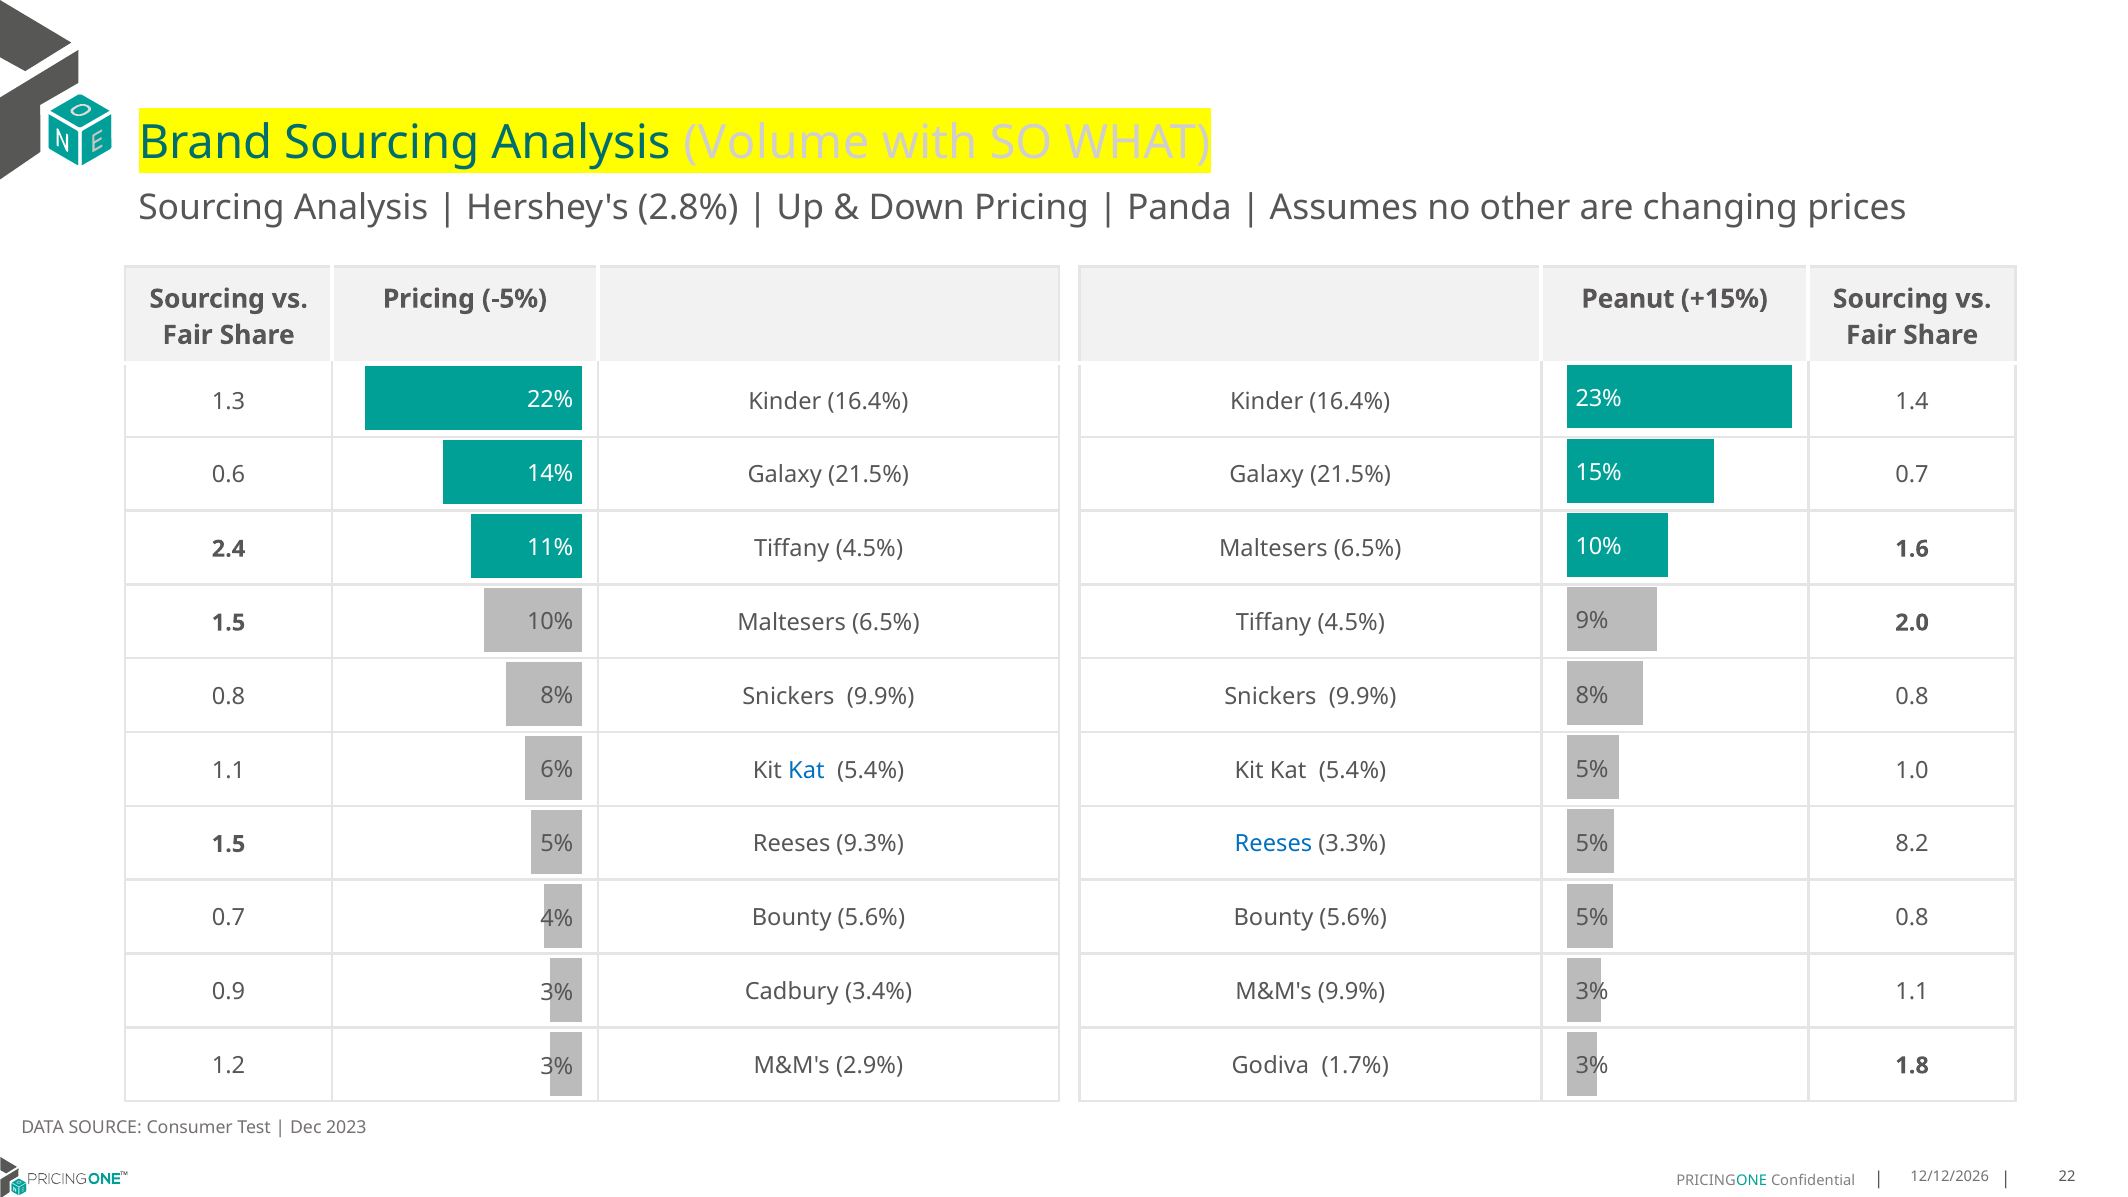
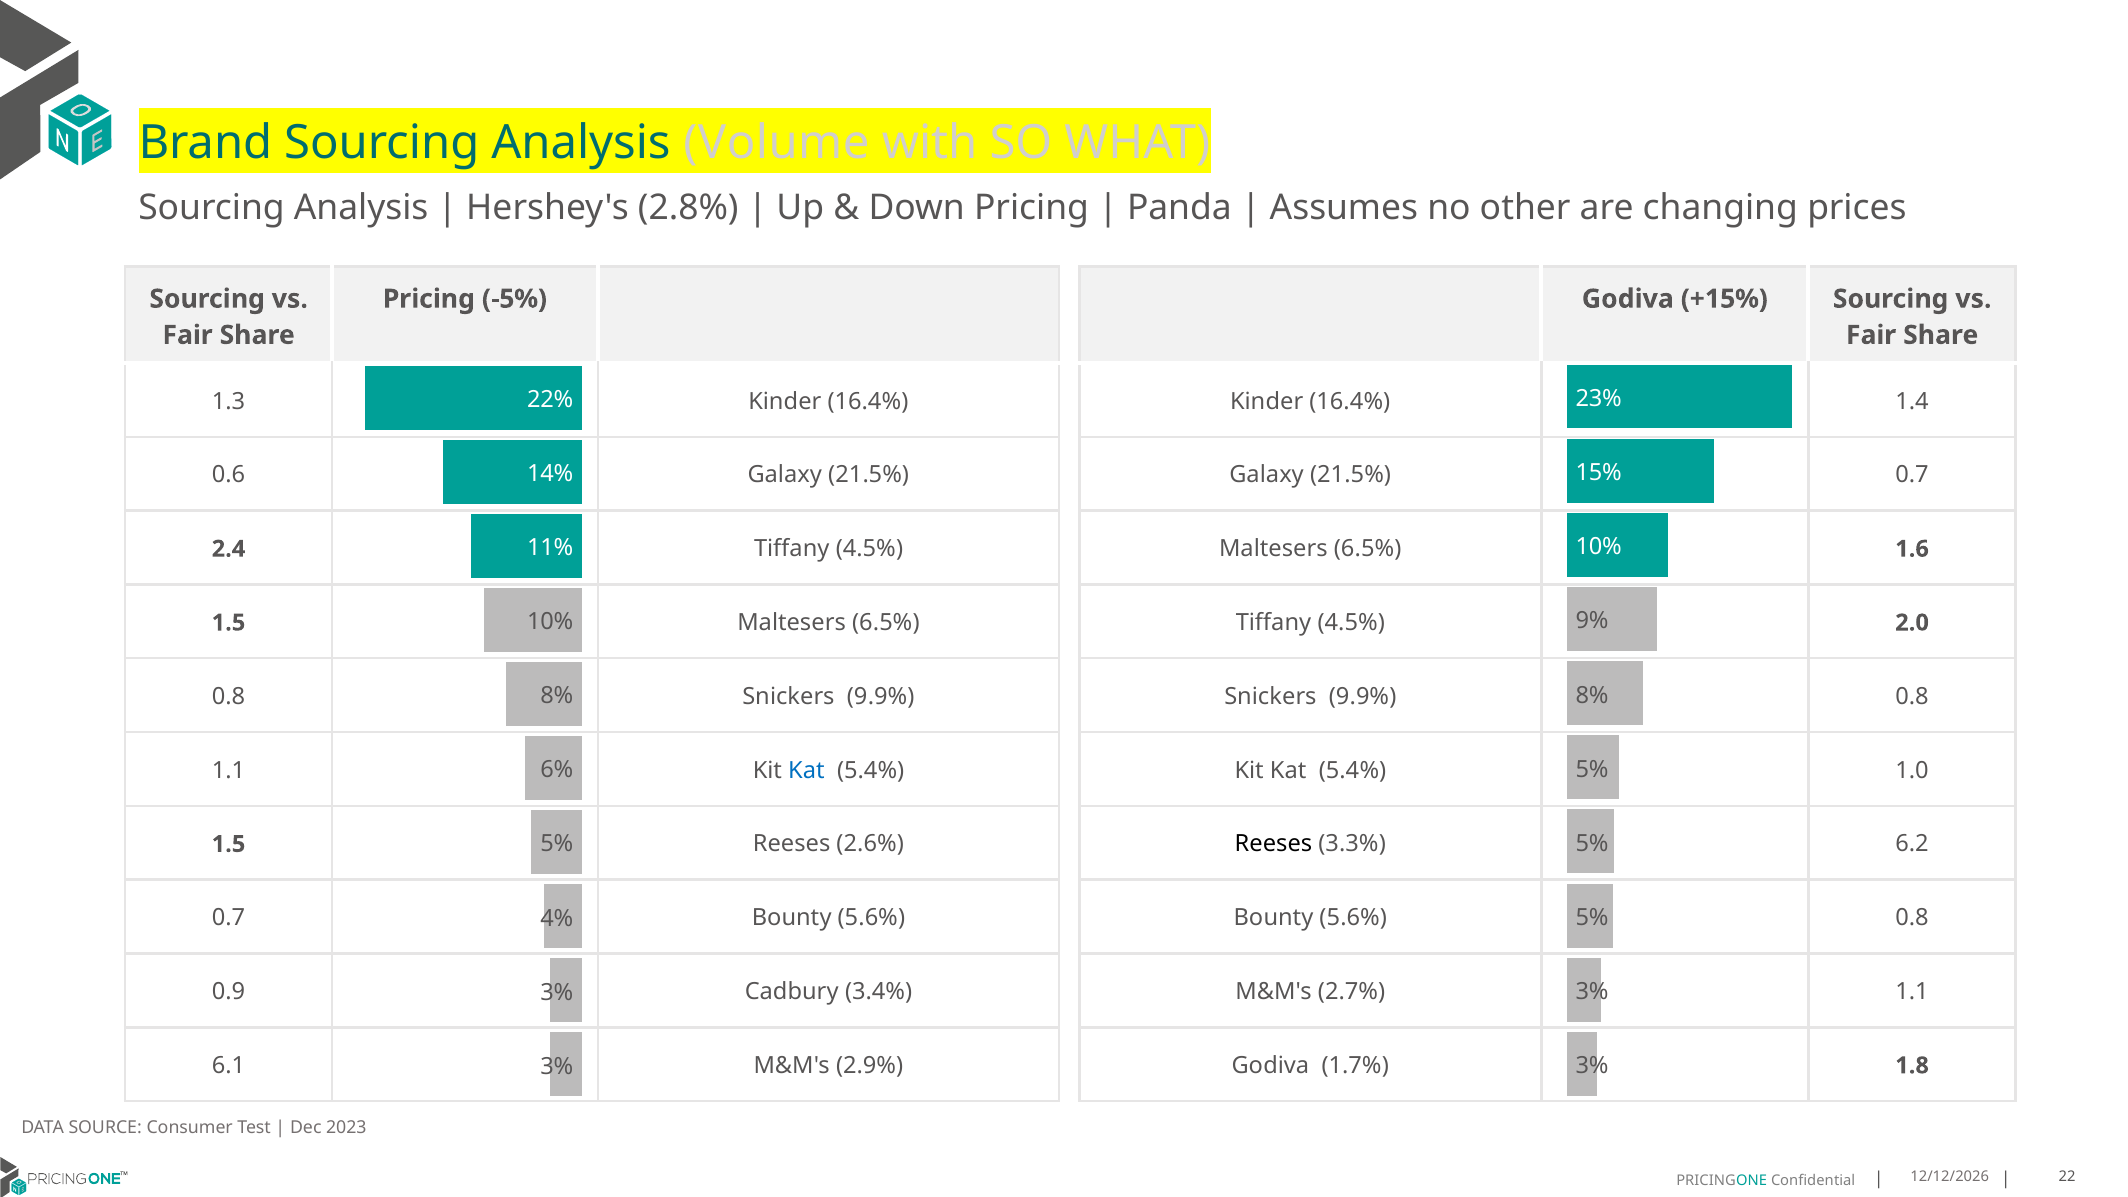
Peanut: Peanut -> Godiva (1628, 299)
Reeses colour: blue -> black (1273, 844)
8.2: 8.2 -> 6.2 (1912, 844)
9.3%: 9.3% -> 2.6% (870, 844)
M&M's 9.9%: 9.9% -> 2.7% (1352, 992)
1.2: 1.2 -> 6.1 (229, 1066)
